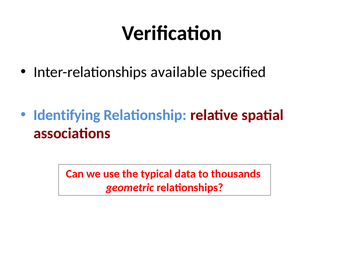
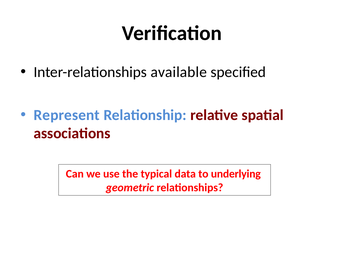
Identifying: Identifying -> Represent (67, 115)
thousands: thousands -> underlying (236, 174)
